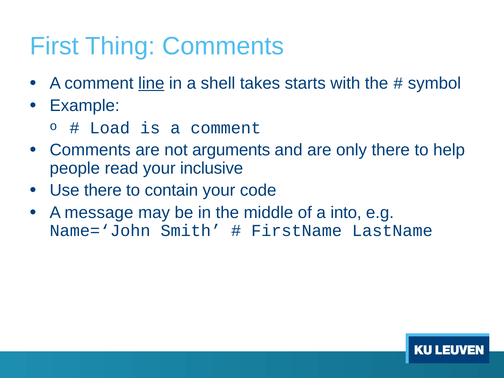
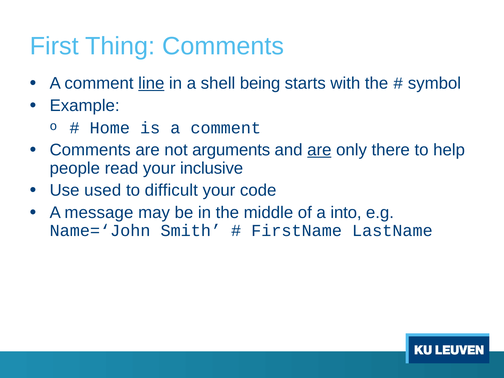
takes: takes -> being (260, 83)
Load: Load -> Home (110, 128)
are underline: none -> present (319, 150)
Use there: there -> used (103, 190)
contain: contain -> difficult (171, 190)
